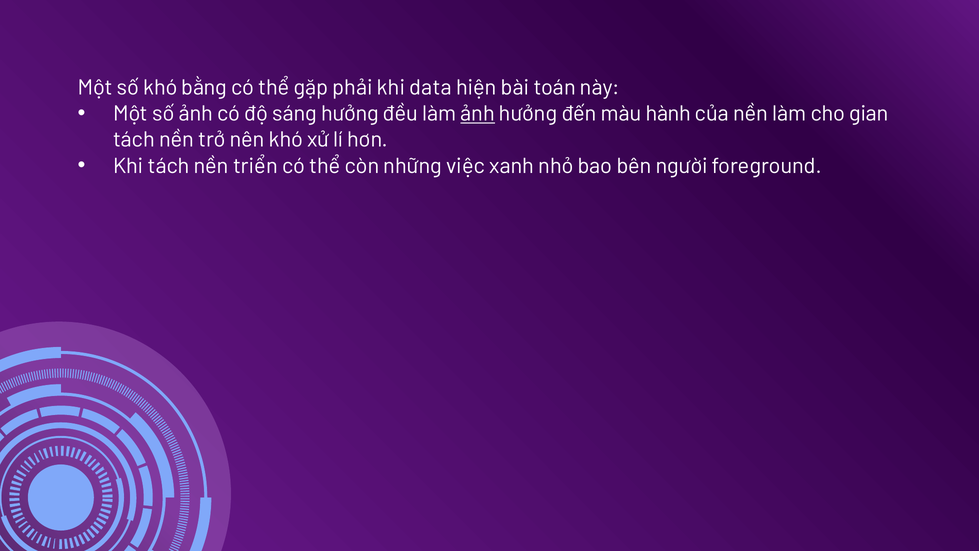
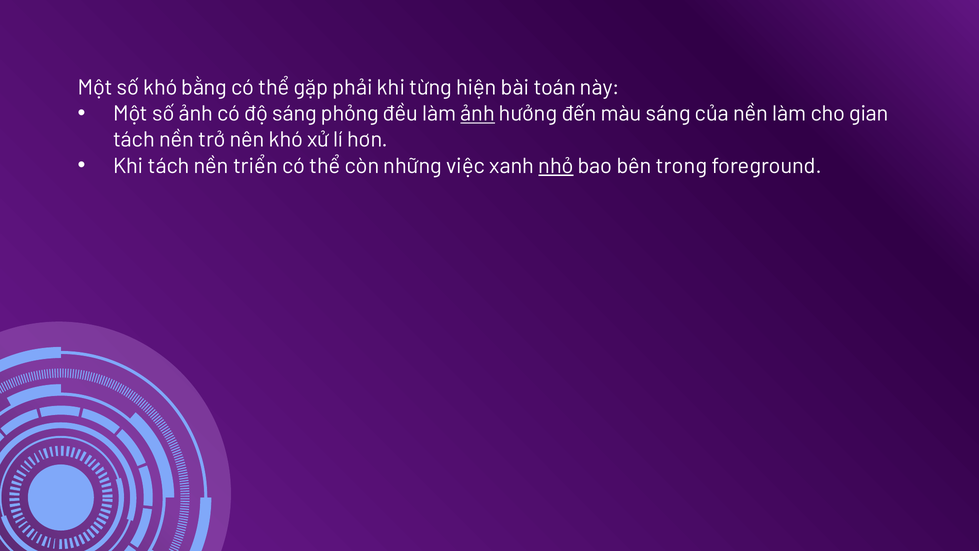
data: data -> từng (431, 87)
sáng hưởng: hưởng -> phỏng (350, 114)
màu hành: hành -> sáng (668, 114)
nhỏ underline: none -> present (556, 166)
người: người -> trong (682, 166)
